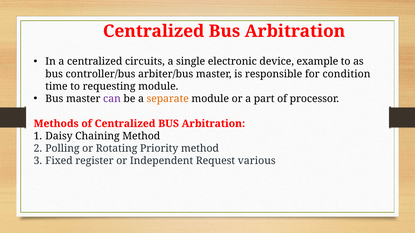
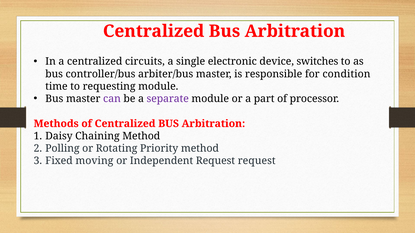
example: example -> switches (317, 62)
separate colour: orange -> purple (168, 99)
register: register -> moving (94, 161)
Request various: various -> request (257, 161)
